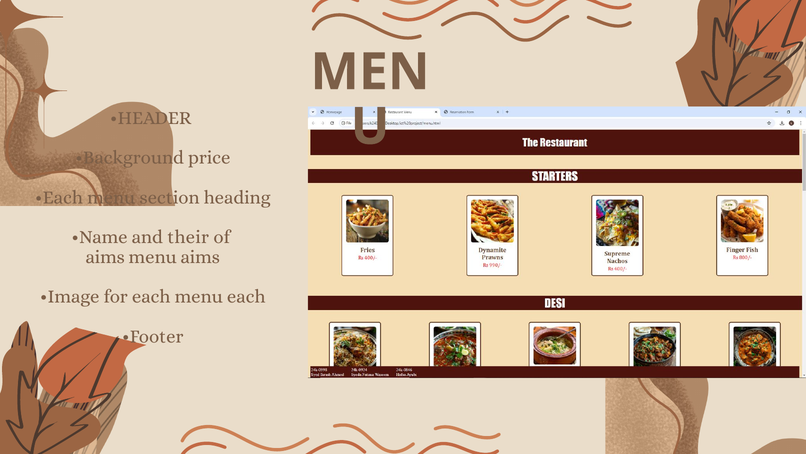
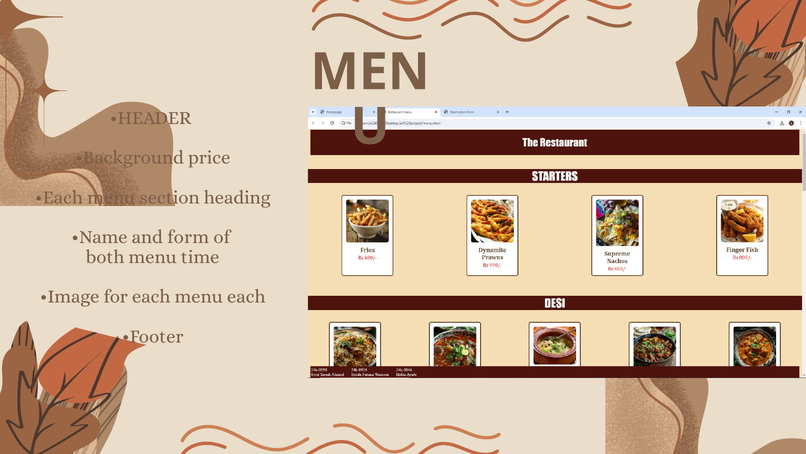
their: their -> form (188, 237)
aims: aims -> both (105, 257)
menu aims: aims -> time (200, 257)
